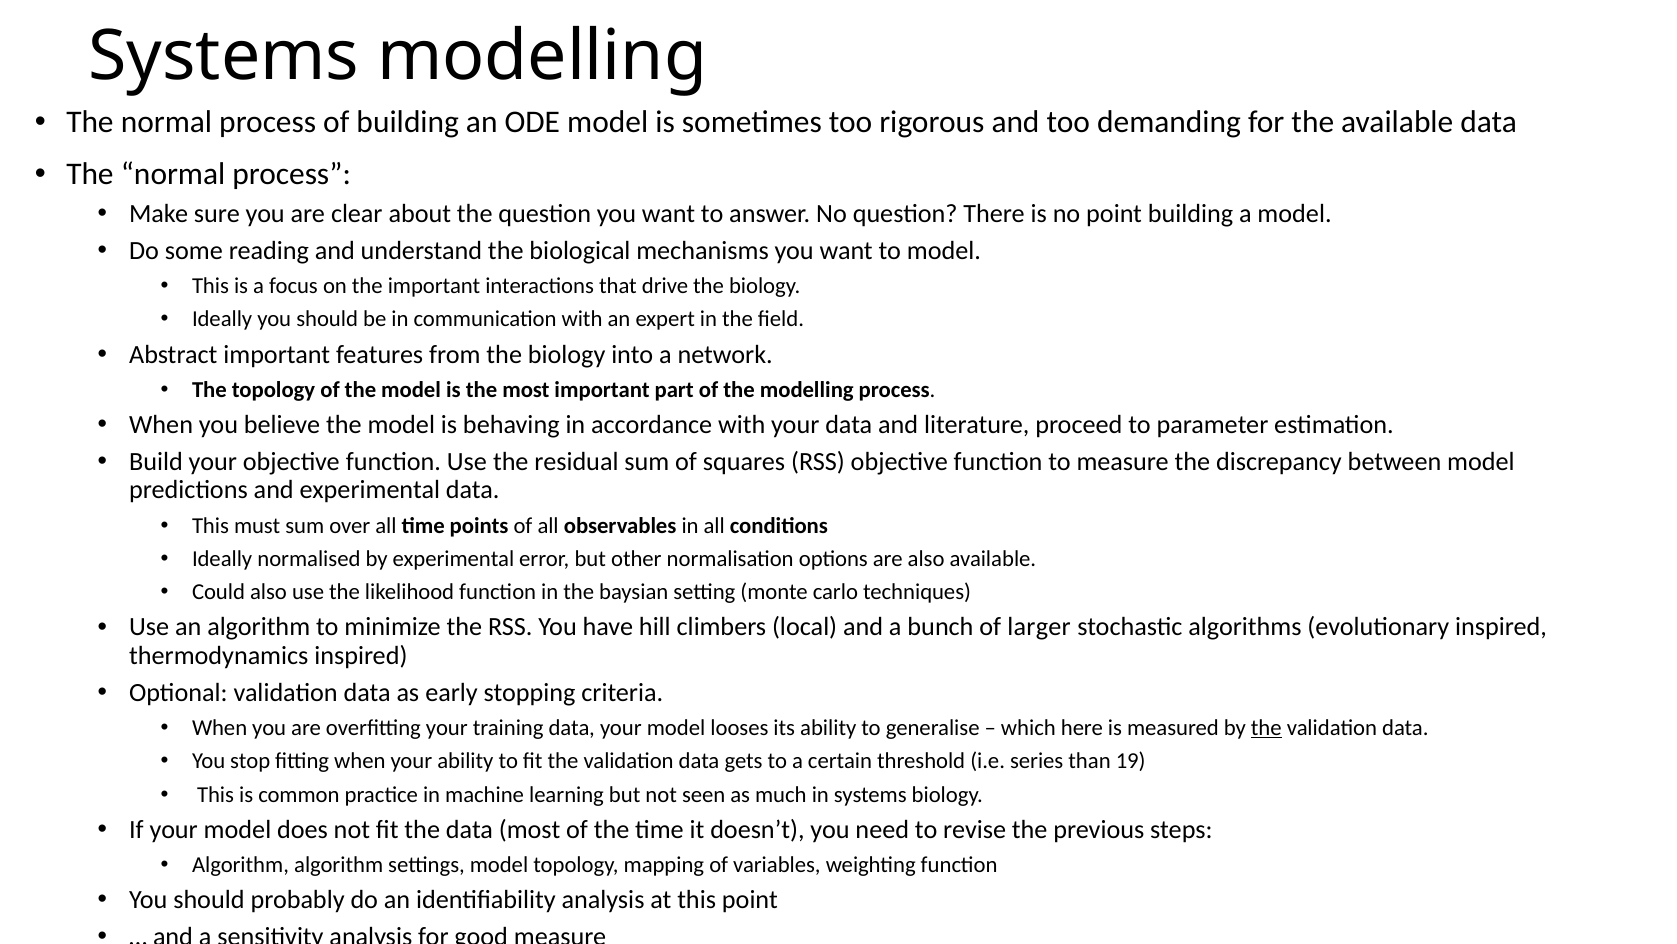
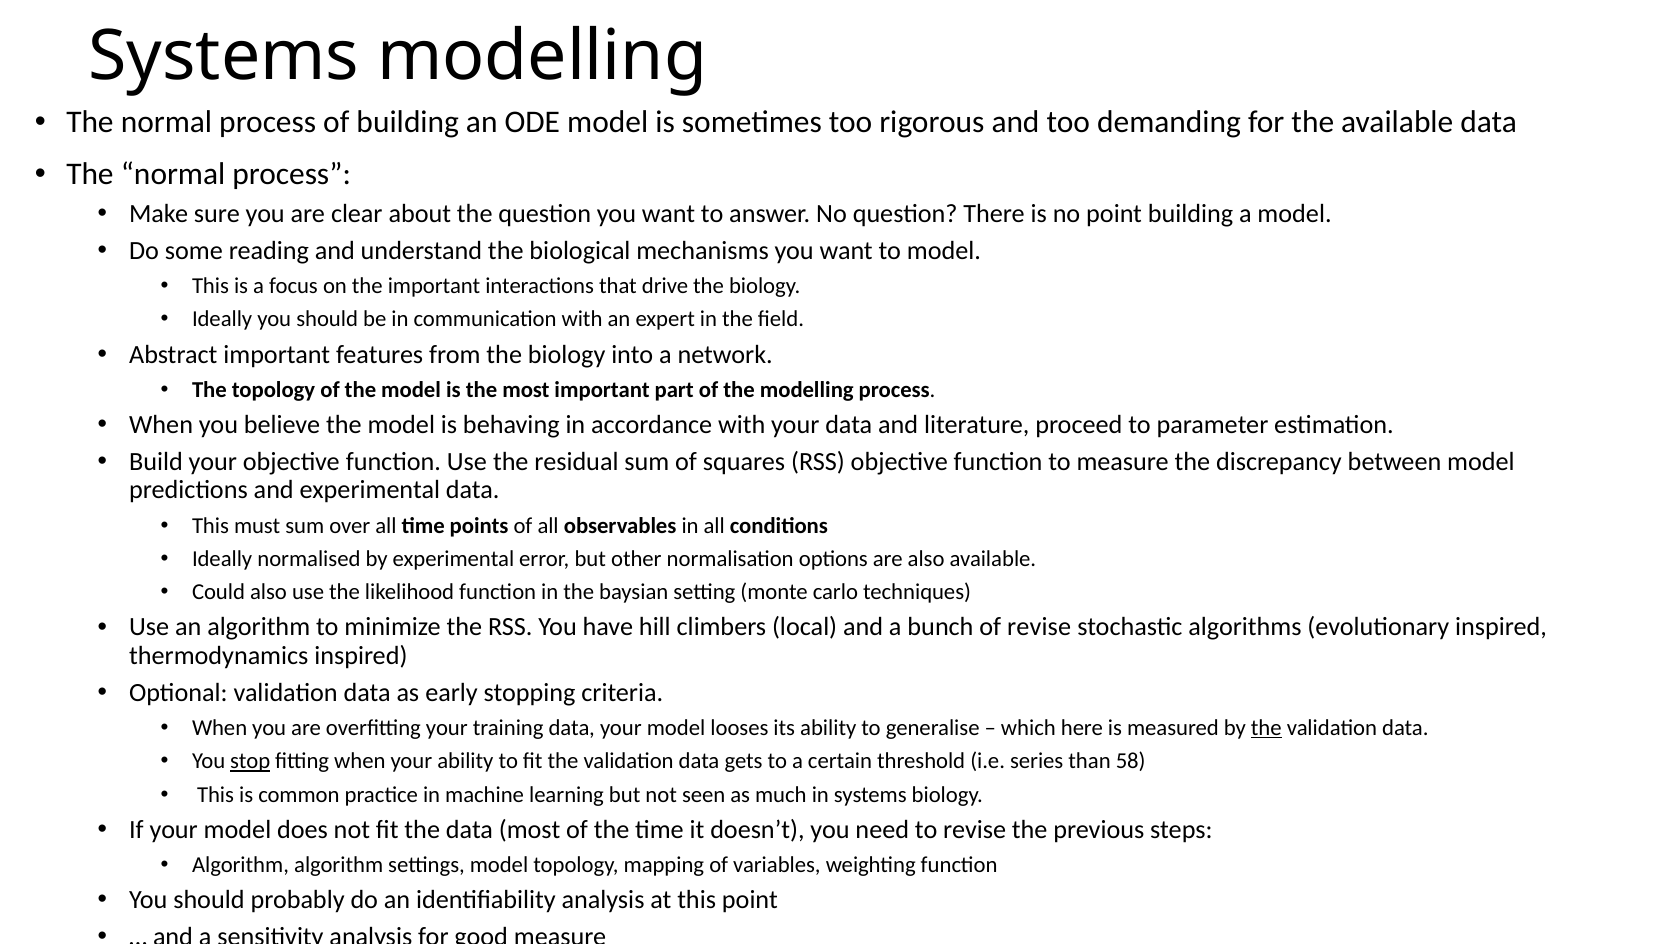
of larger: larger -> revise (1039, 627)
stop underline: none -> present (250, 761)
19: 19 -> 58 (1131, 761)
